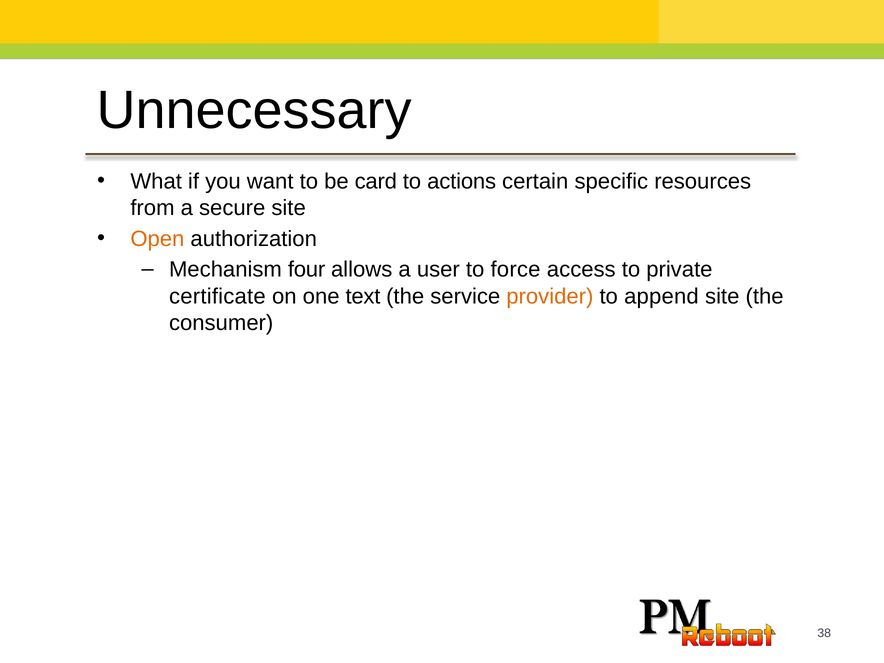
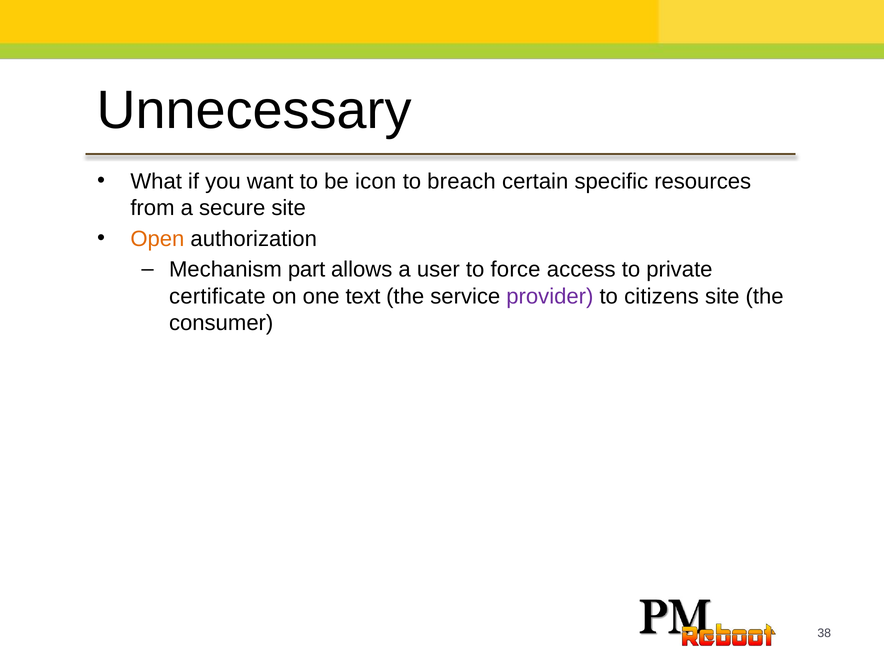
card: card -> icon (376, 181)
actions: actions -> breach (462, 181)
four: four -> part (307, 270)
provider colour: orange -> purple (550, 296)
append: append -> citizens (661, 296)
